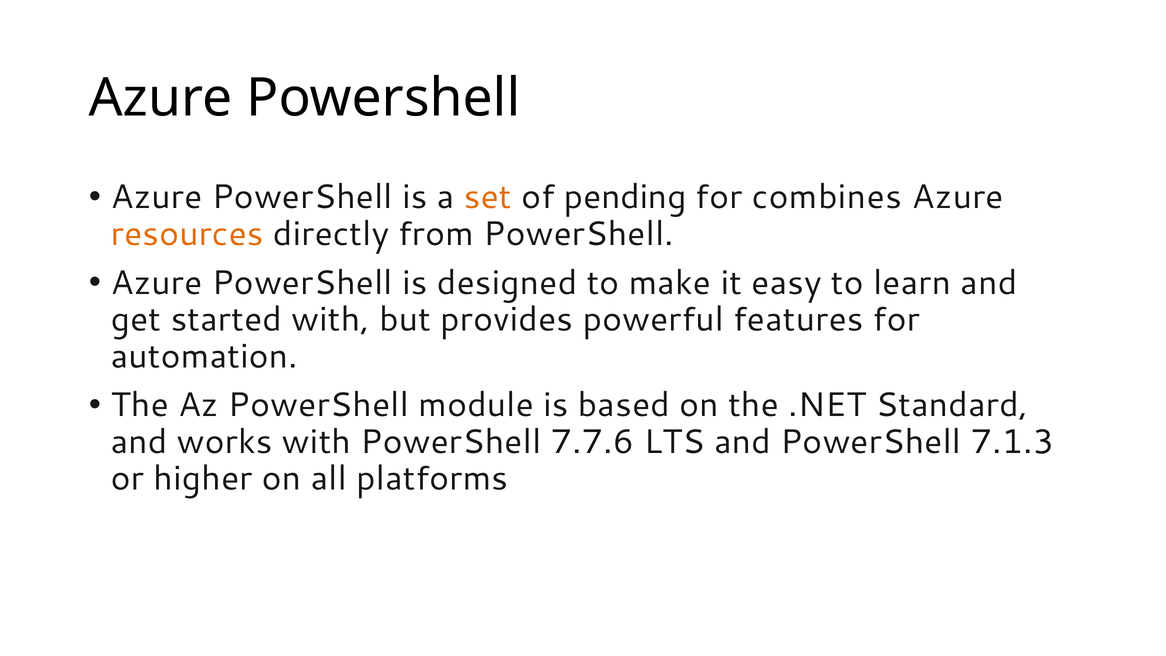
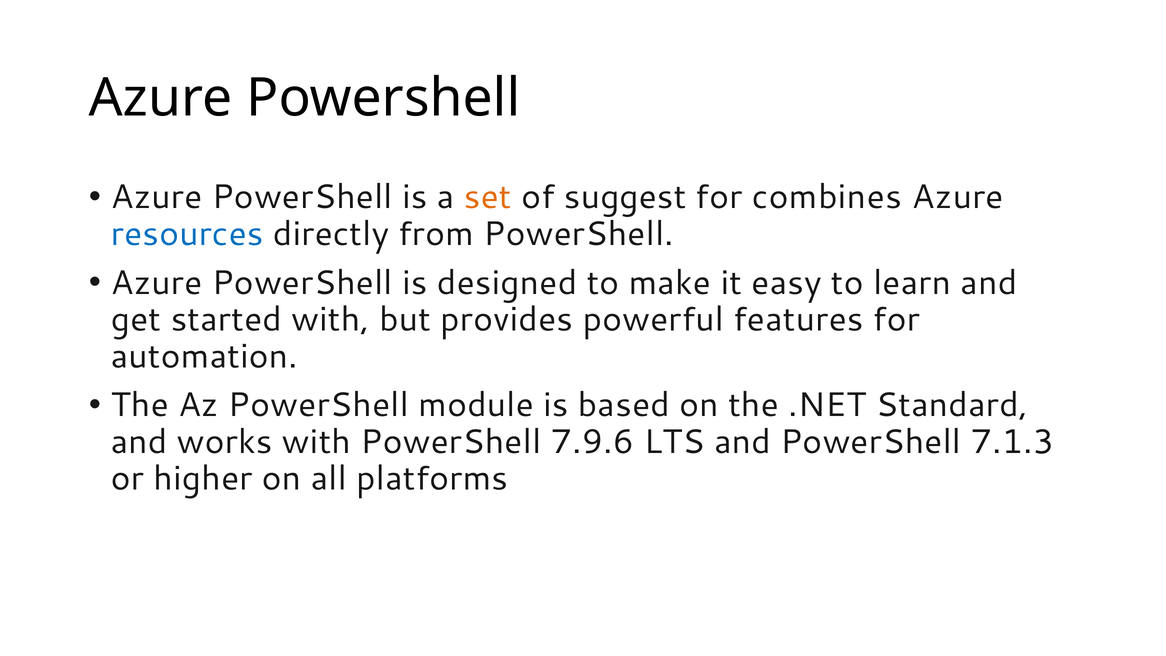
pending: pending -> suggest (625, 197)
resources colour: orange -> blue (187, 234)
7.7.6: 7.7.6 -> 7.9.6 (592, 442)
